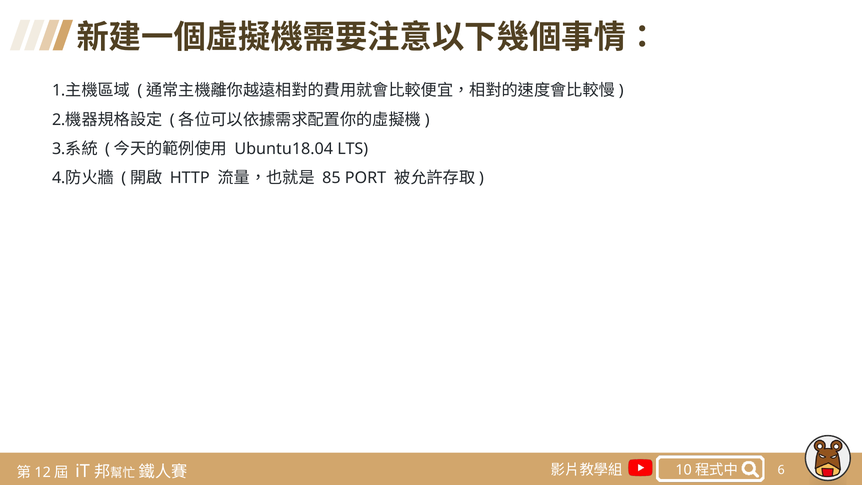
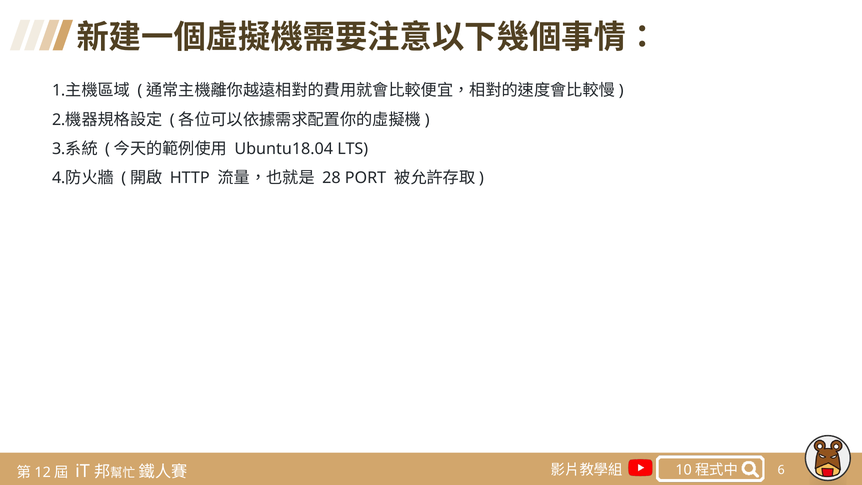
85: 85 -> 28 (331, 178)
